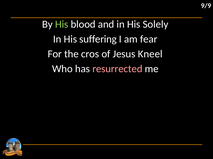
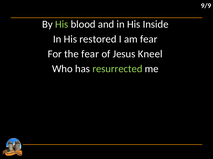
Solely: Solely -> Inside (156, 24)
suffering: suffering -> restored (98, 39)
the cros: cros -> fear (90, 54)
resurrected colour: pink -> light green (117, 69)
